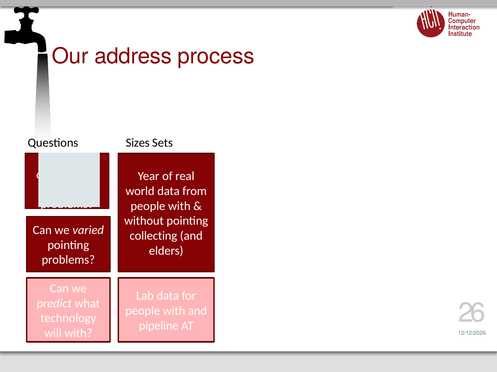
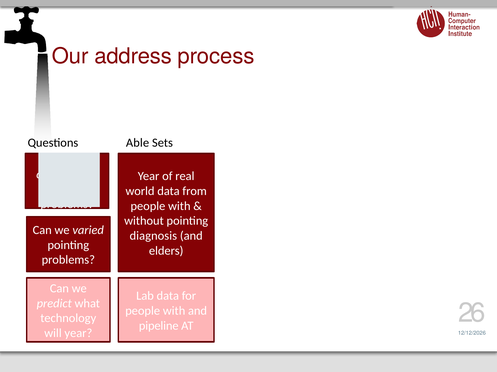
Sizes: Sizes -> Able (138, 143)
collecting: collecting -> diagnosis (153, 236)
will with: with -> year (78, 334)
